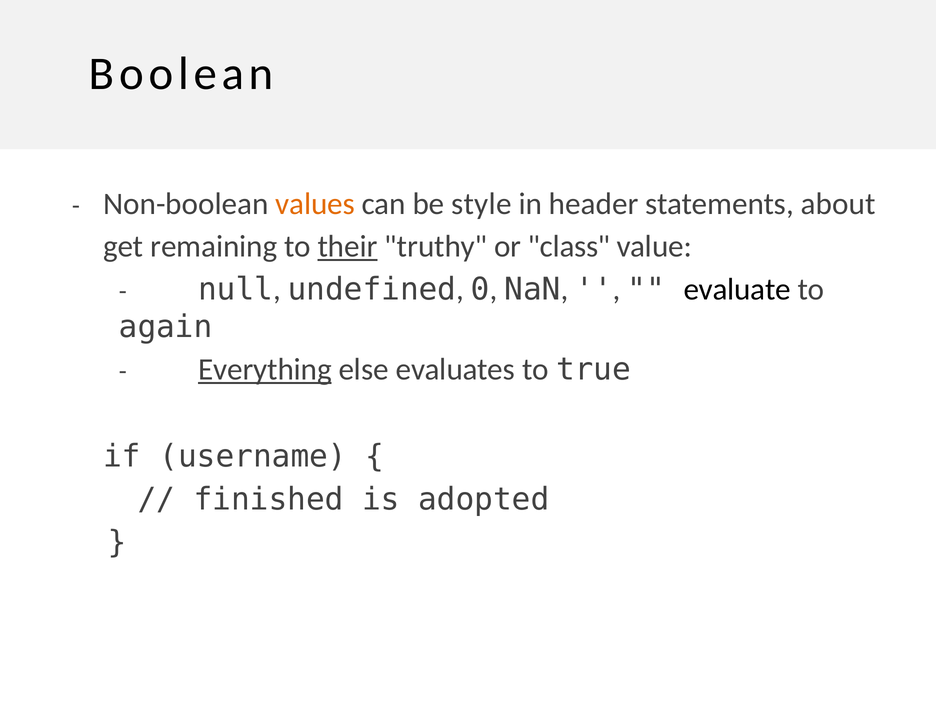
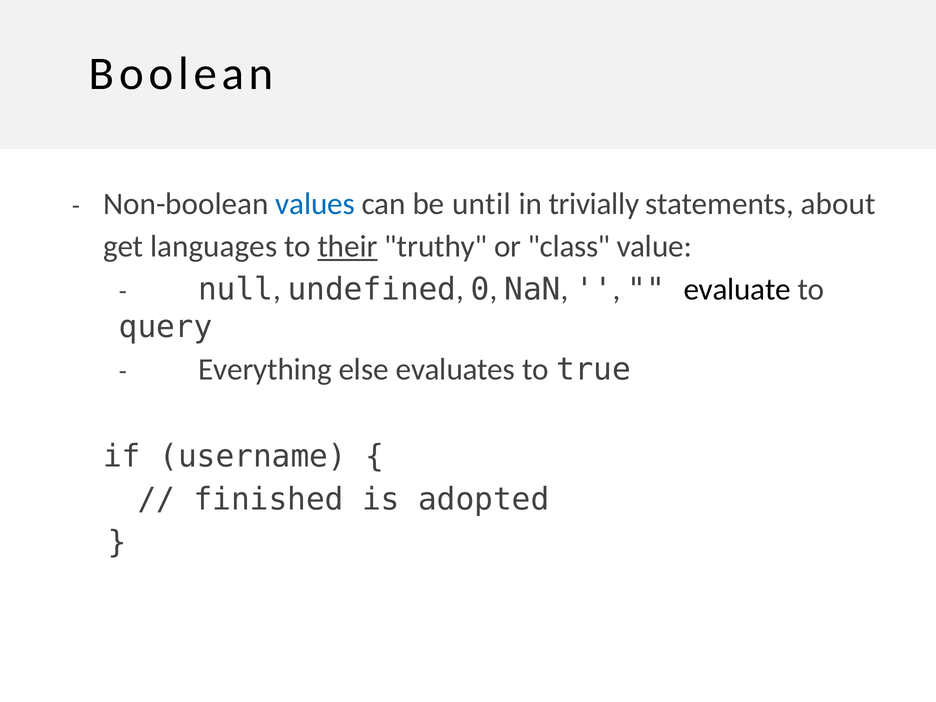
values colour: orange -> blue (315, 204)
style: style -> until (481, 204)
header: header -> trivially (594, 204)
remaining: remaining -> languages (214, 246)
again: again -> query (166, 327)
Everything underline: present -> none (265, 370)
